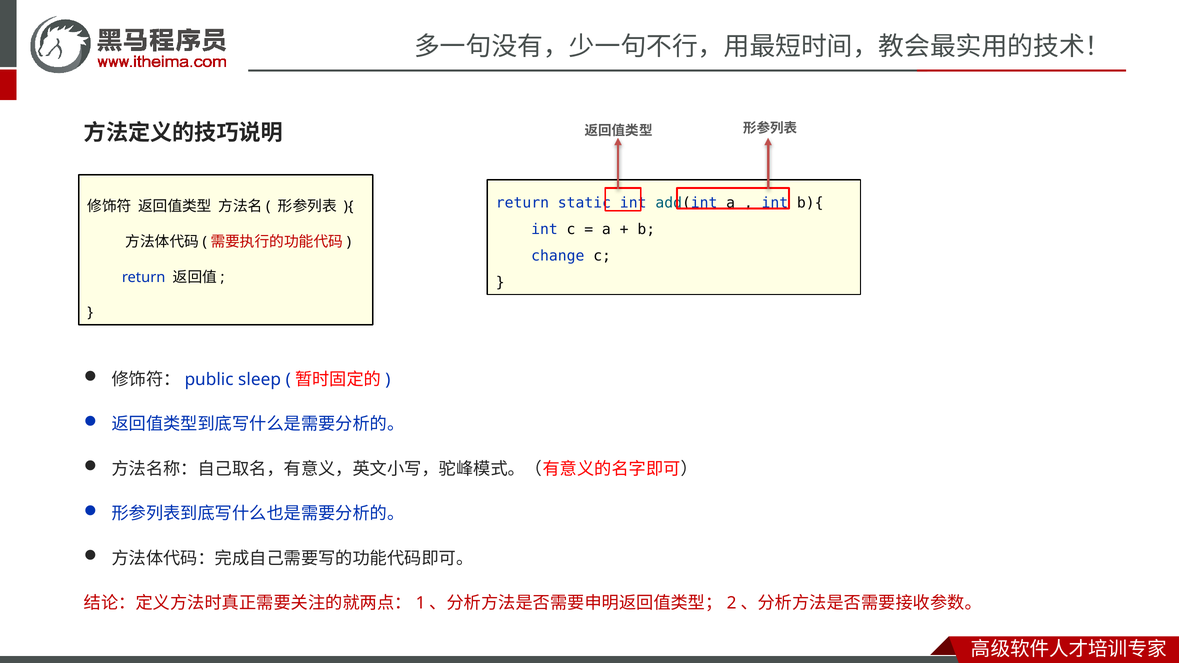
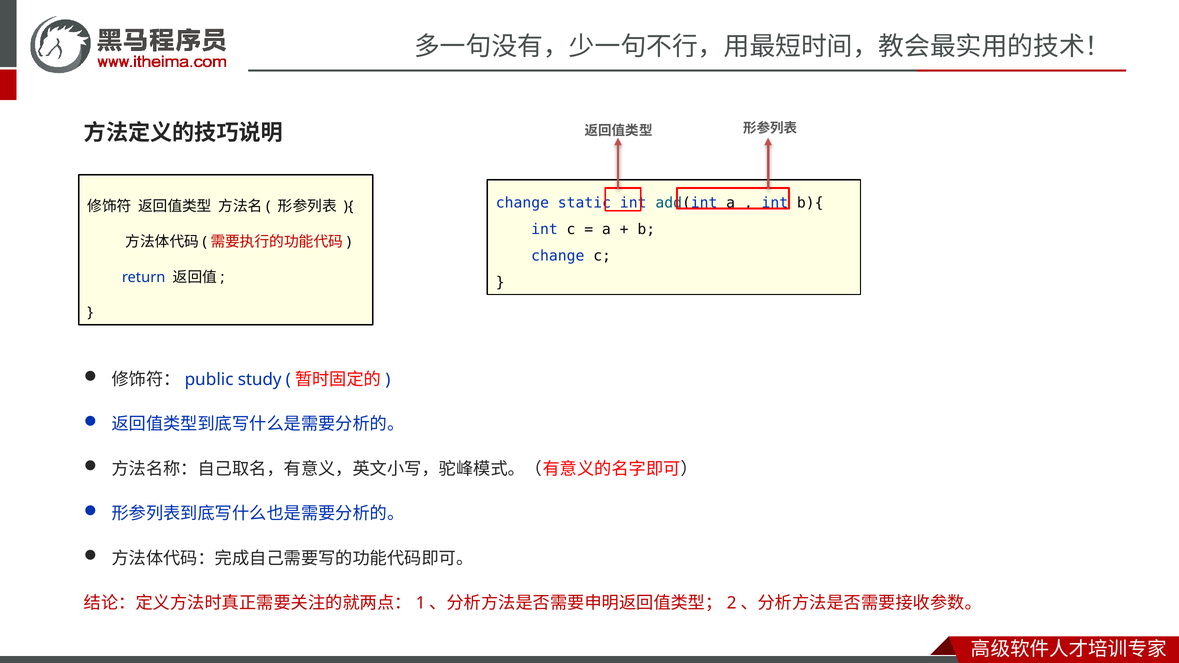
return: return -> change (522, 203)
sleep: sleep -> study (260, 380)
